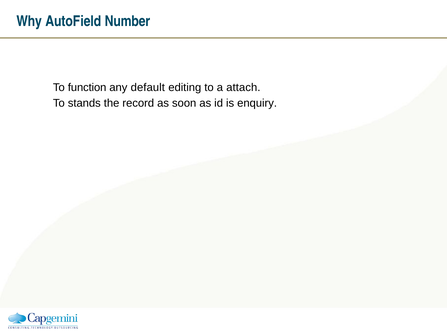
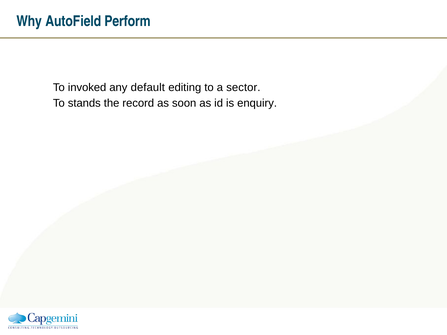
Number: Number -> Perform (128, 21)
function: function -> invoked (87, 88)
attach: attach -> sector (243, 88)
